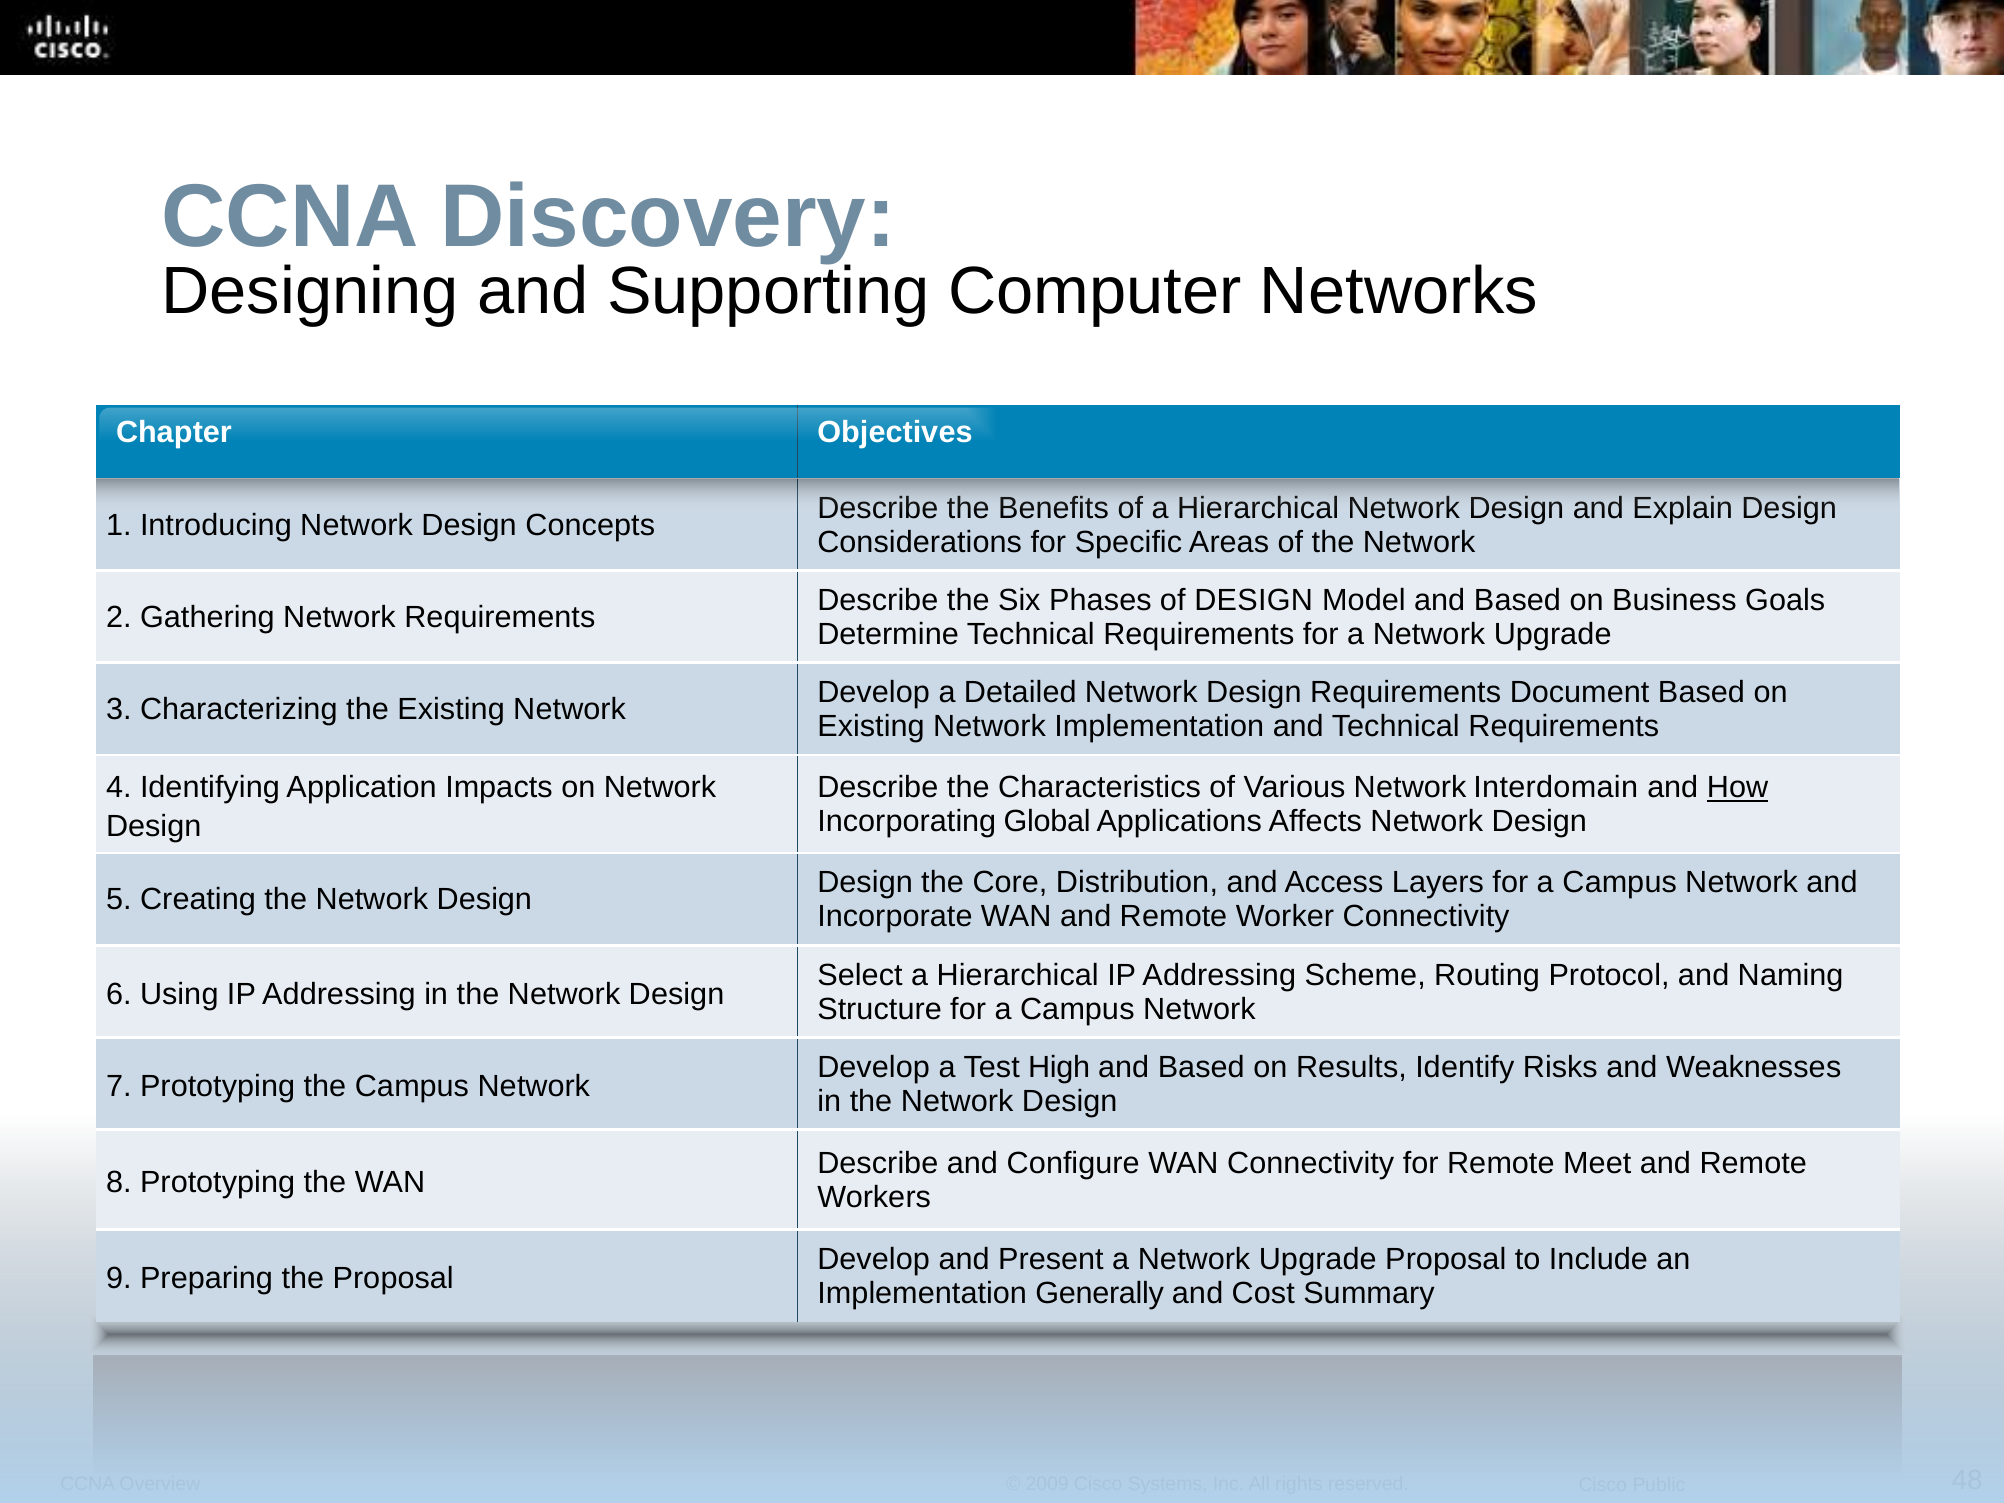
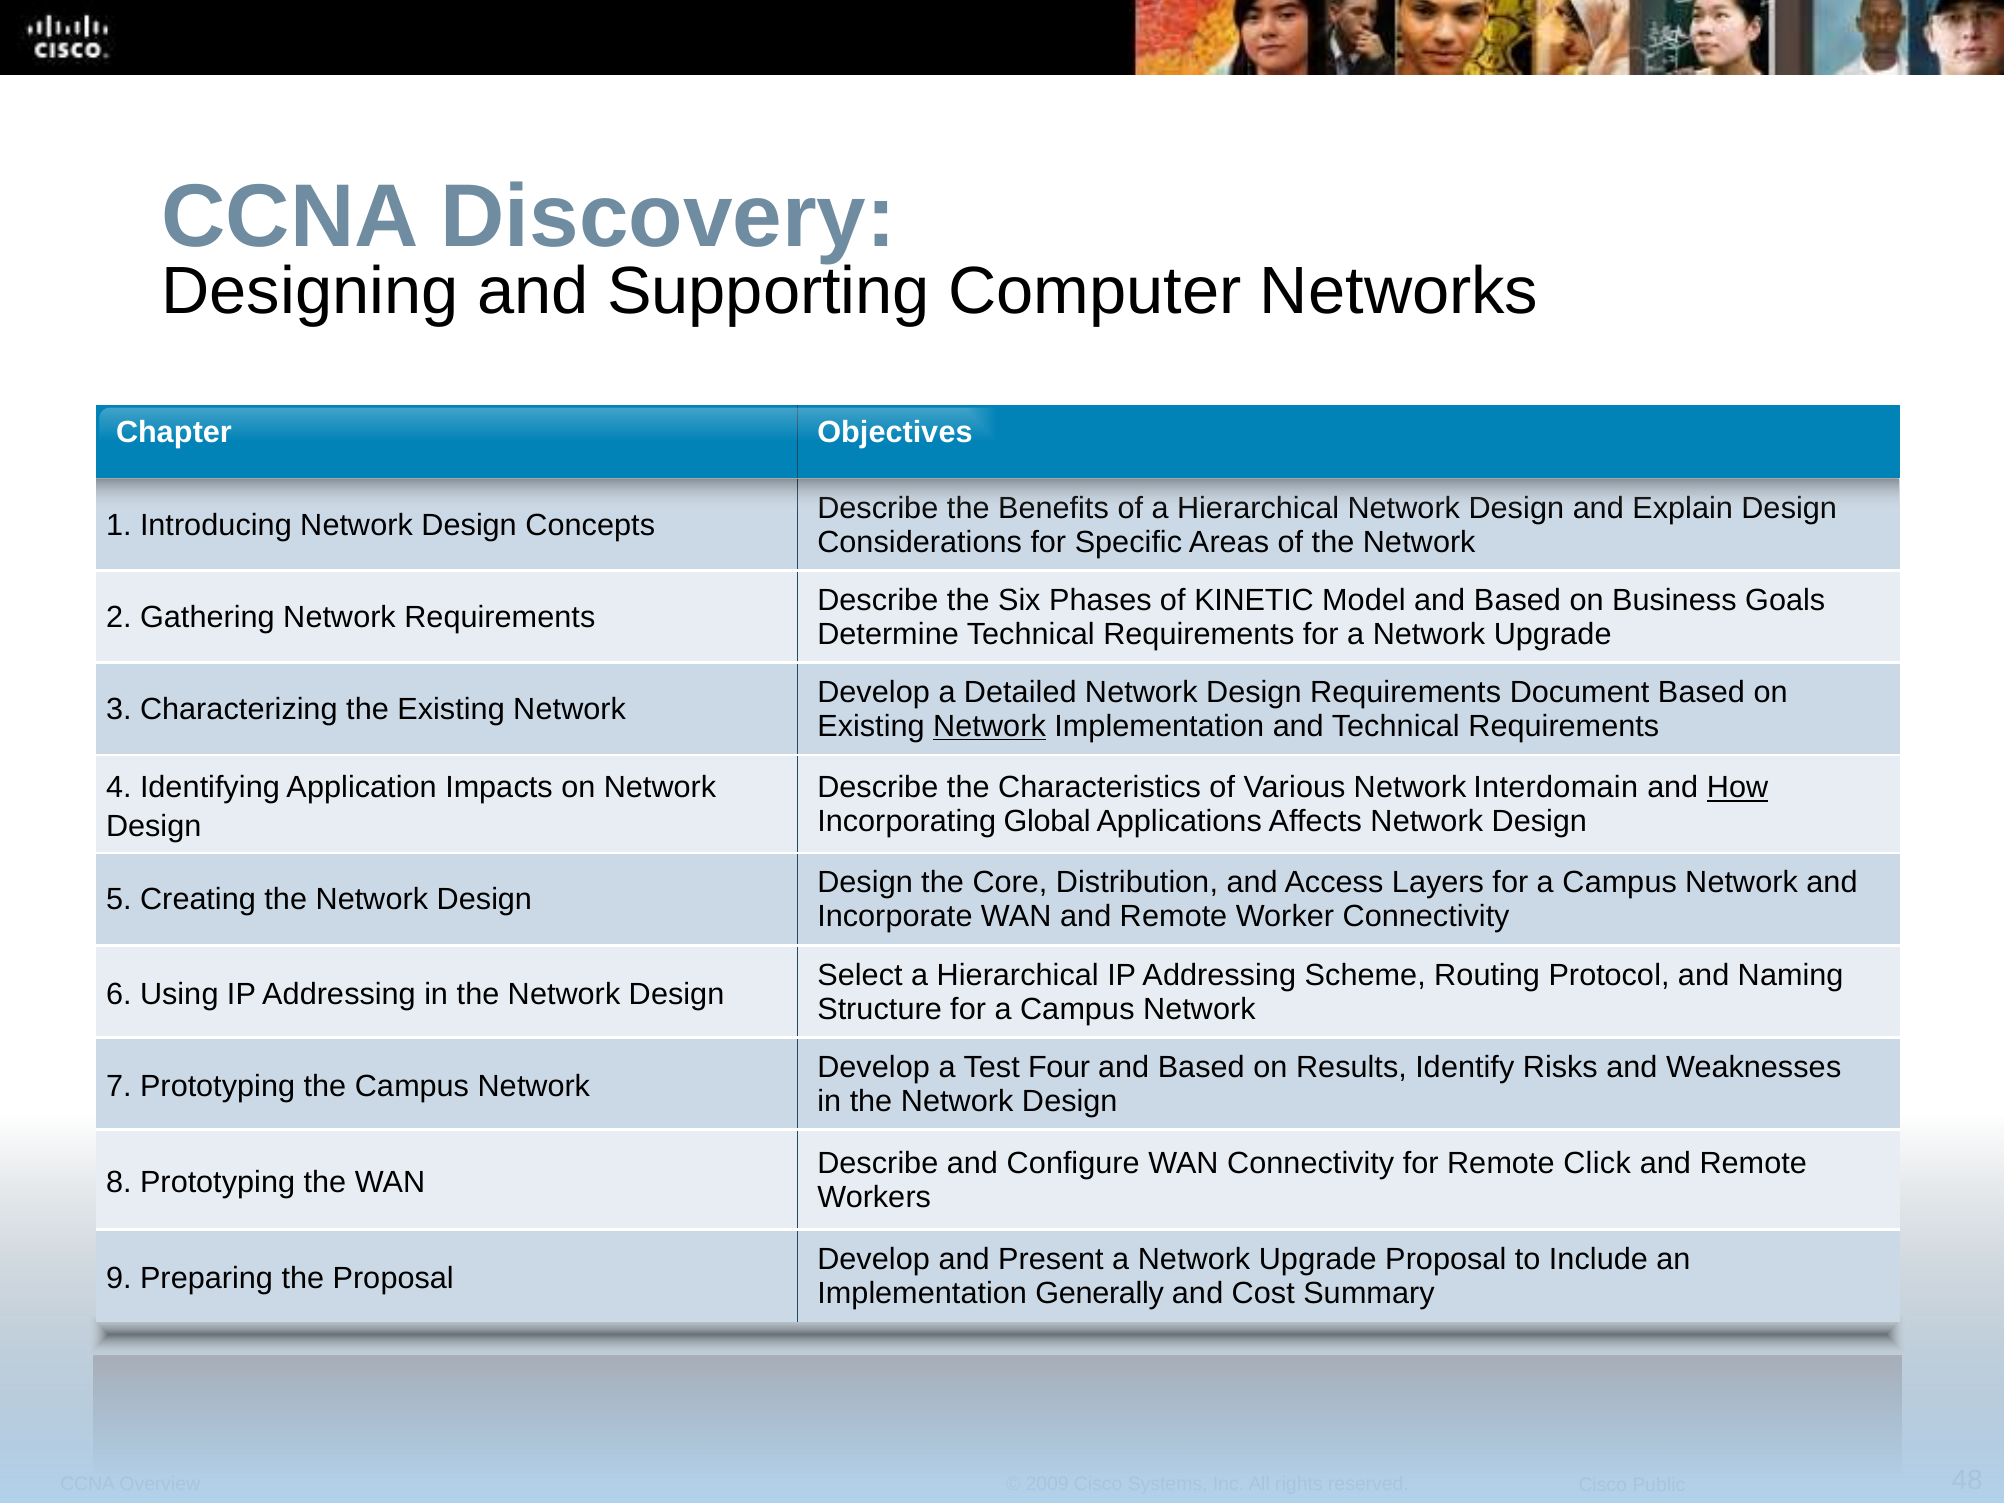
of DESIGN: DESIGN -> KINETIC (1254, 600)
Network underline: none -> present (990, 726)
High: High -> Four (1059, 1067)
Meet: Meet -> Click (1597, 1163)
